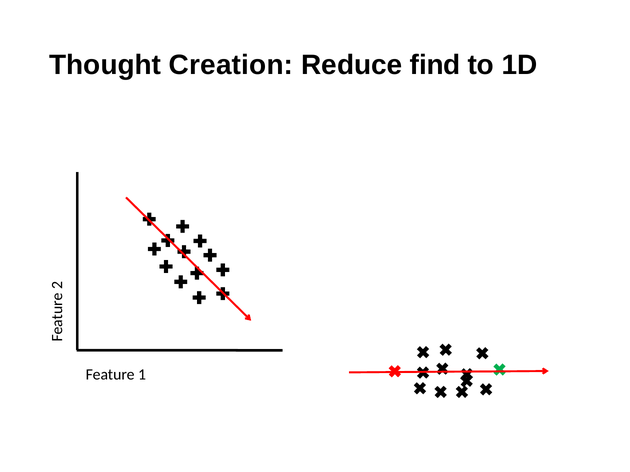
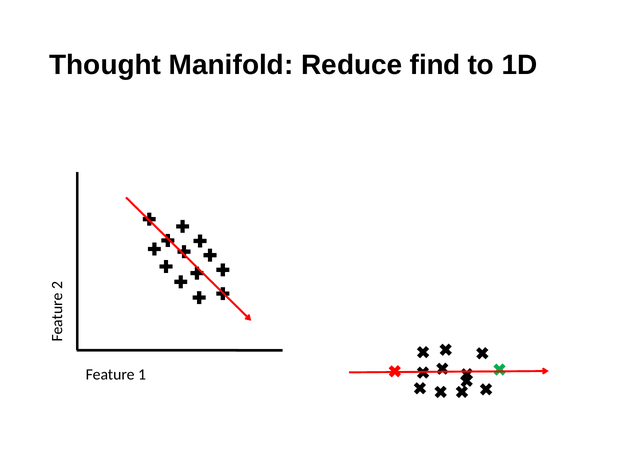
Creation: Creation -> Manifold (231, 65)
